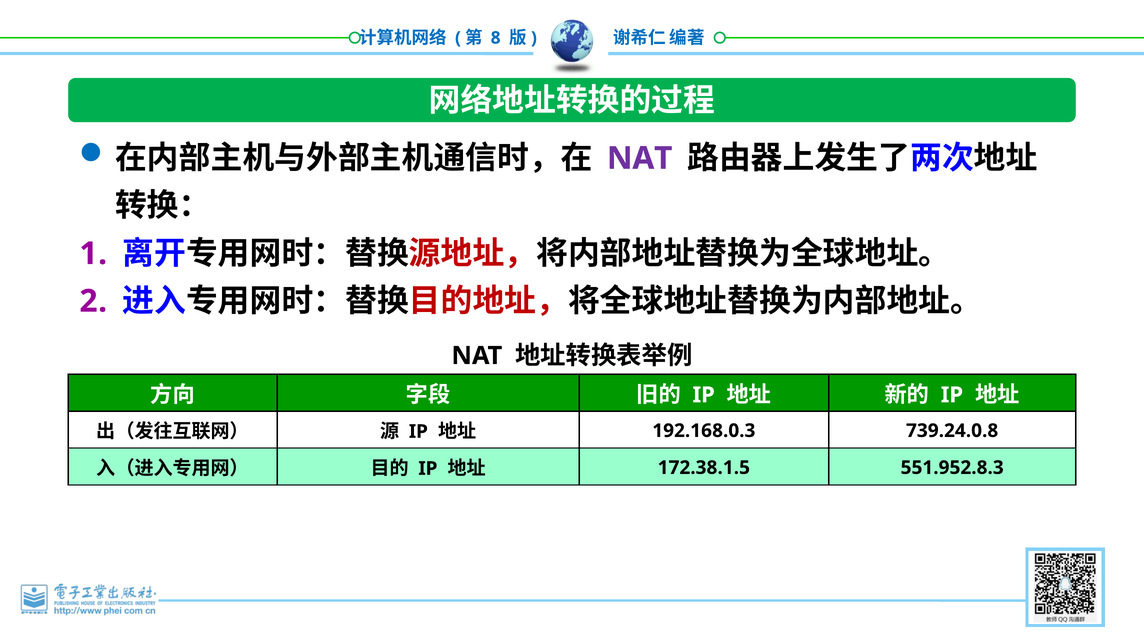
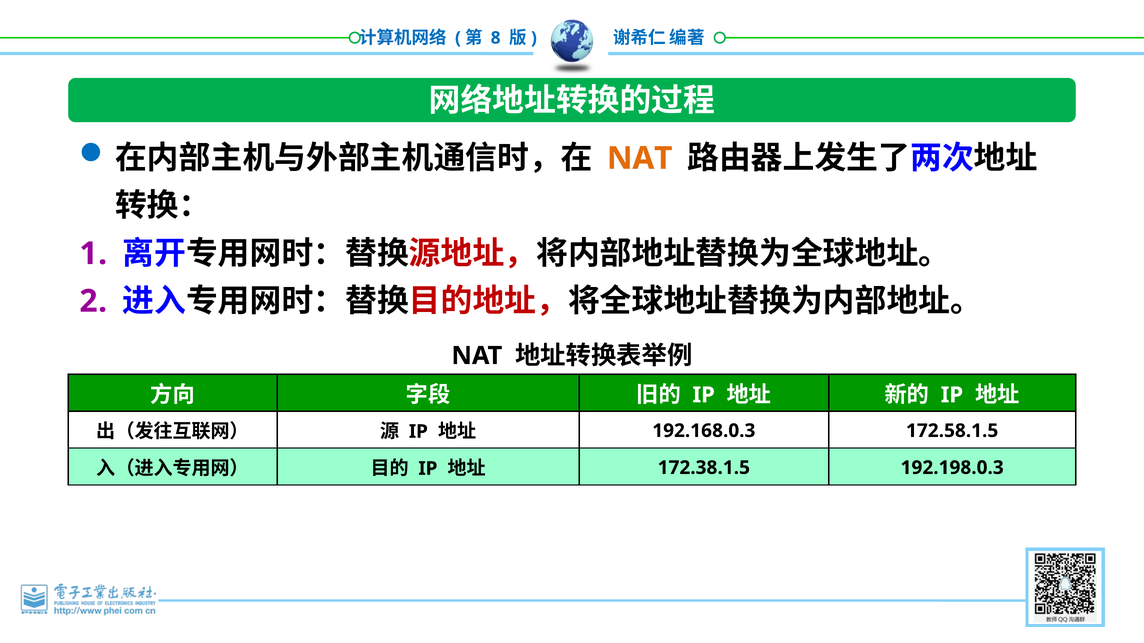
NAT colour: purple -> orange (640, 158)
739.24.0.8: 739.24.0.8 -> 172.58.1.5 (952, 431)
551.952.8.3: 551.952.8.3 -> 192.198.0.3 (952, 468)
